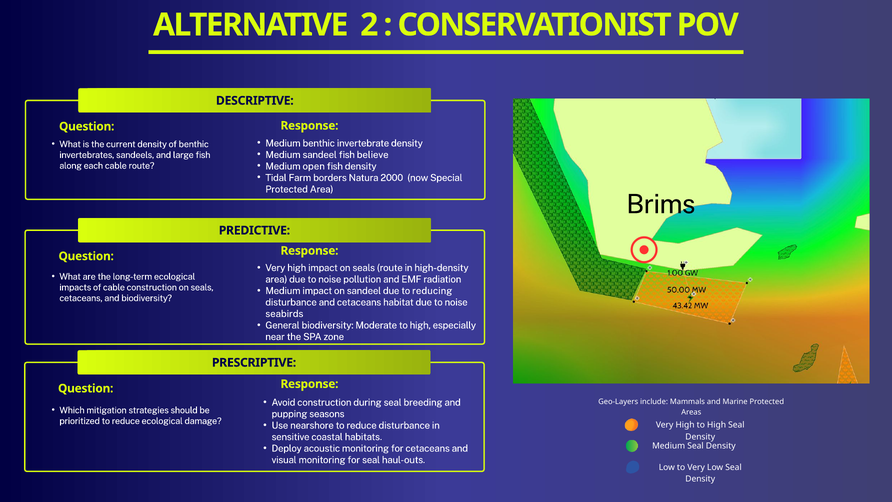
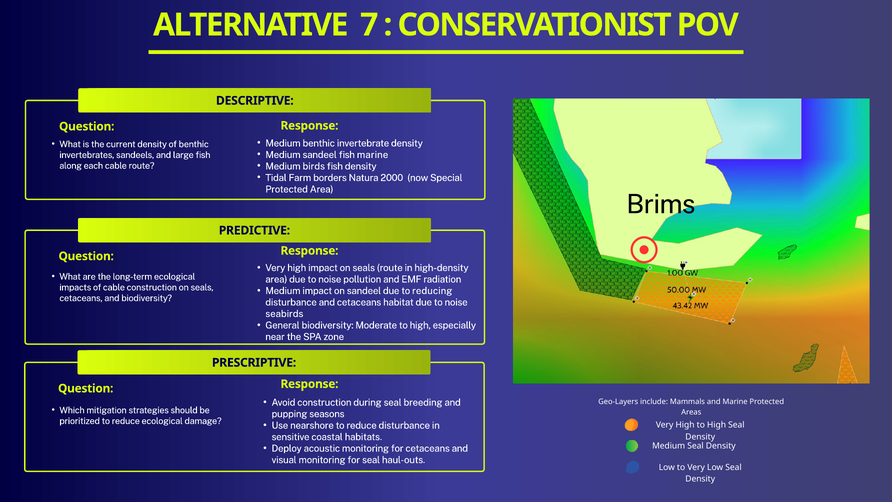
2: 2 -> 7 (369, 25)
fish believe: believe -> marine (373, 155)
open: open -> birds (314, 166)
